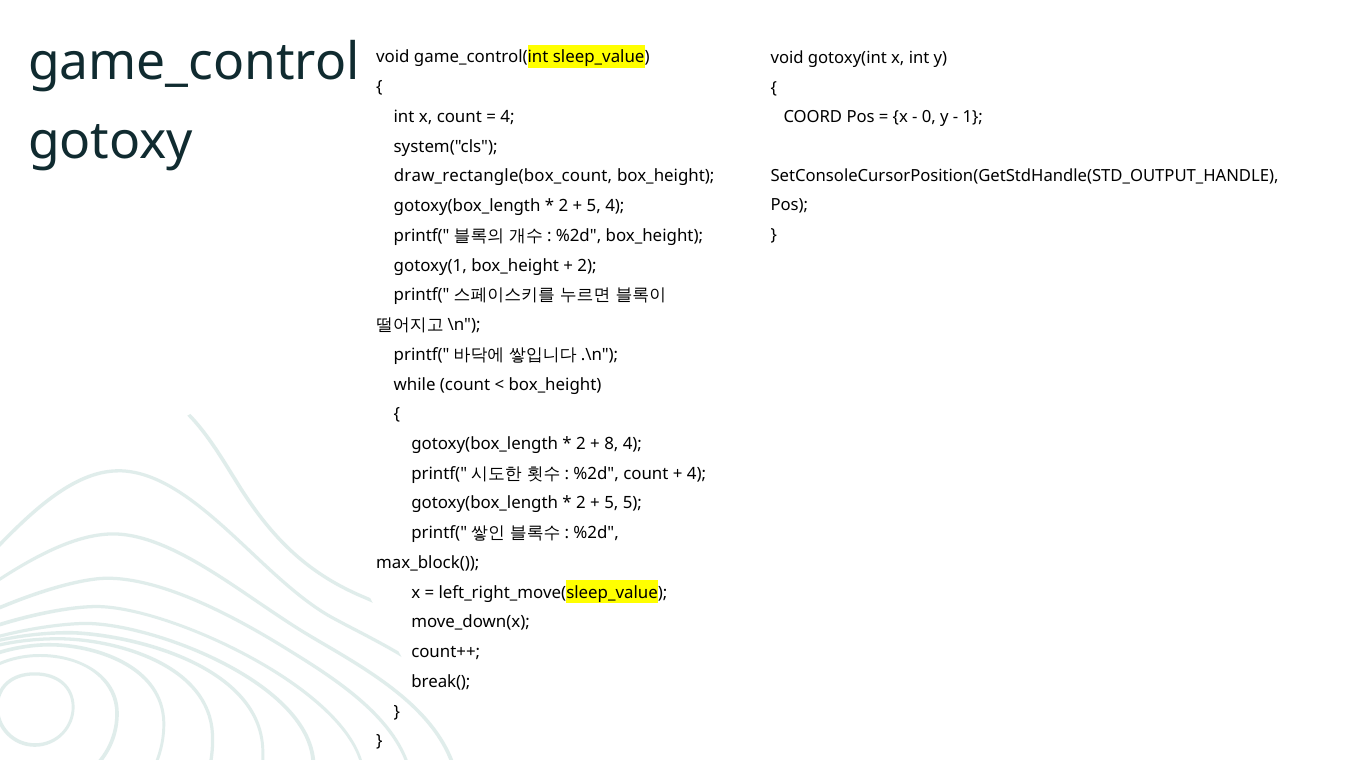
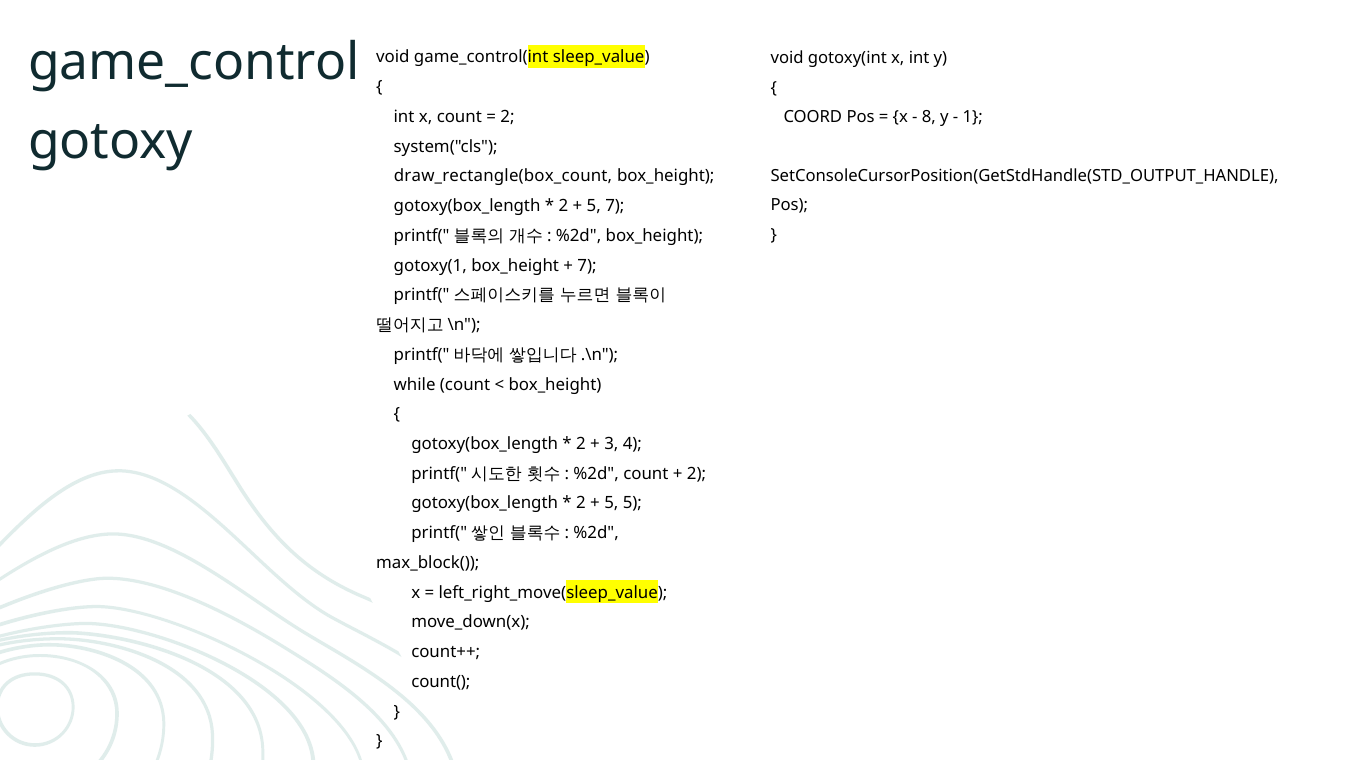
4: 4 -> 2 (507, 117)
0: 0 -> 8 (929, 117)
5 4: 4 -> 7 (615, 206)
2: 2 -> 7 (587, 265)
8: 8 -> 3 (611, 444)
4: 4 -> 2 (697, 473)
break(: break( -> count( (441, 681)
